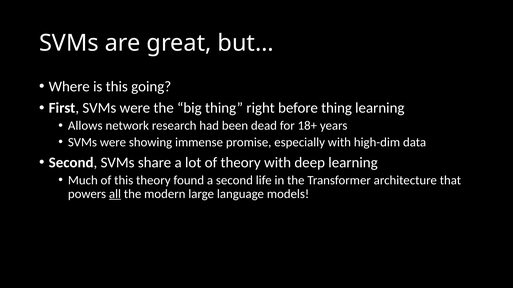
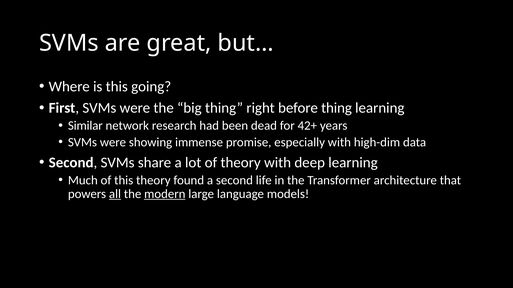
Allows: Allows -> Similar (85, 126)
18+: 18+ -> 42+ (307, 126)
modern underline: none -> present (165, 194)
